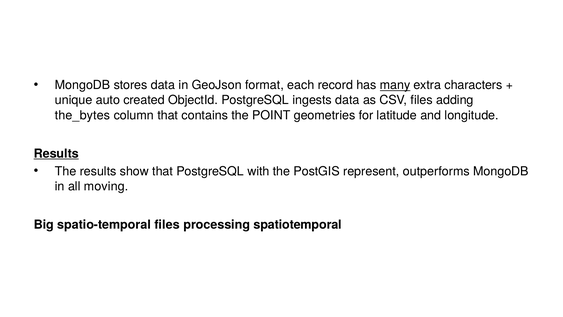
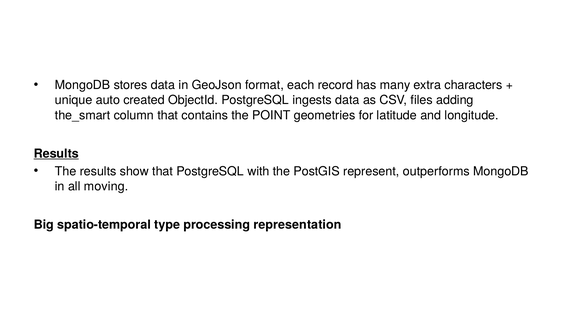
many underline: present -> none (395, 85)
the_bytes: the_bytes -> the_smart (83, 115)
spatio-temporal files: files -> type (167, 225)
spatiotemporal: spatiotemporal -> representation (298, 225)
